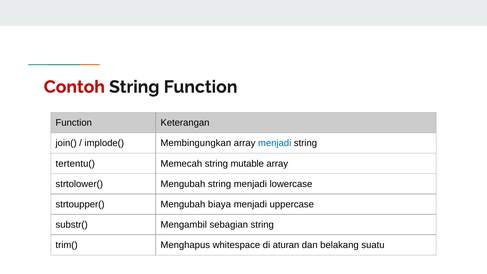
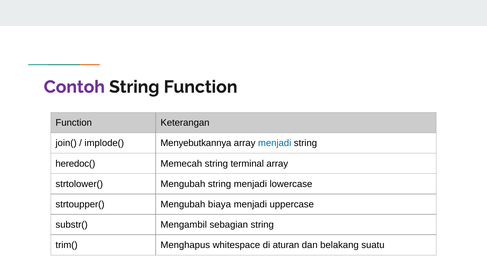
Contoh colour: red -> purple (74, 87)
Membingungkan: Membingungkan -> Menyebutkannya (196, 143)
tertentu(: tertentu( -> heredoc( (75, 164)
mutable: mutable -> terminal (247, 164)
